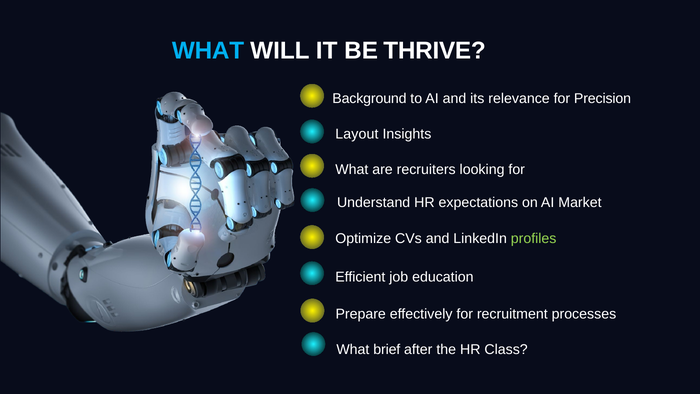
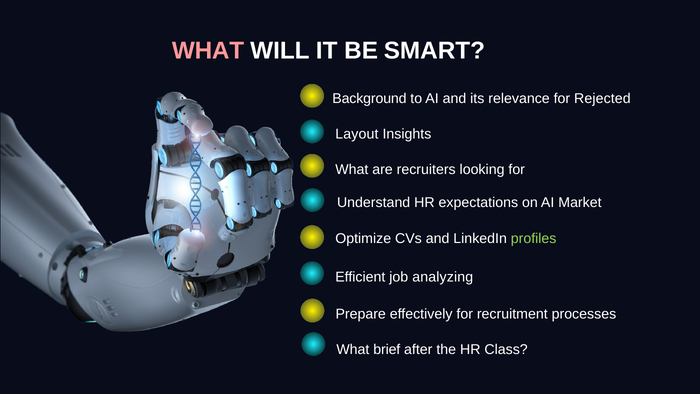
WHAT colour: light blue -> pink (208, 51)
THRIVE: THRIVE -> SMART (434, 51)
Precision: Precision -> Rejected (602, 99)
education: education -> analyzing (443, 277)
